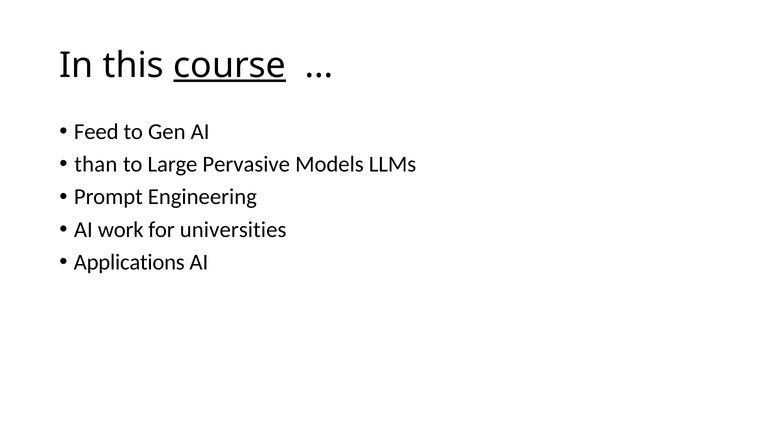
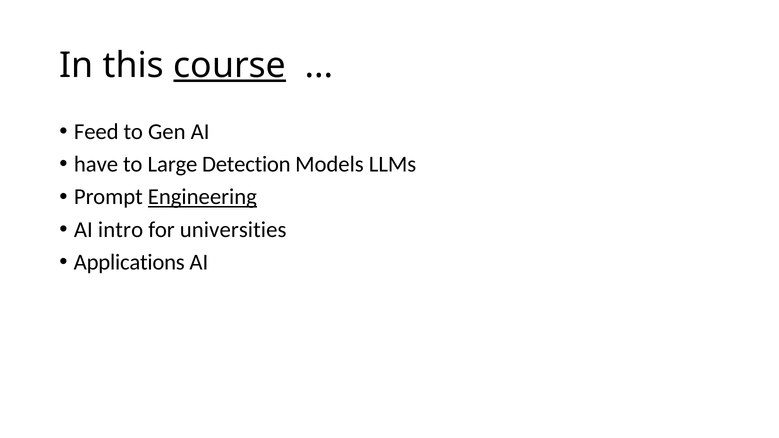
than: than -> have (96, 164)
Pervasive: Pervasive -> Detection (246, 164)
Engineering underline: none -> present (202, 197)
work: work -> intro (121, 230)
